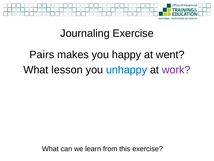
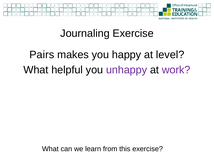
went: went -> level (170, 55)
lesson: lesson -> helpful (67, 70)
unhappy colour: blue -> purple (127, 70)
